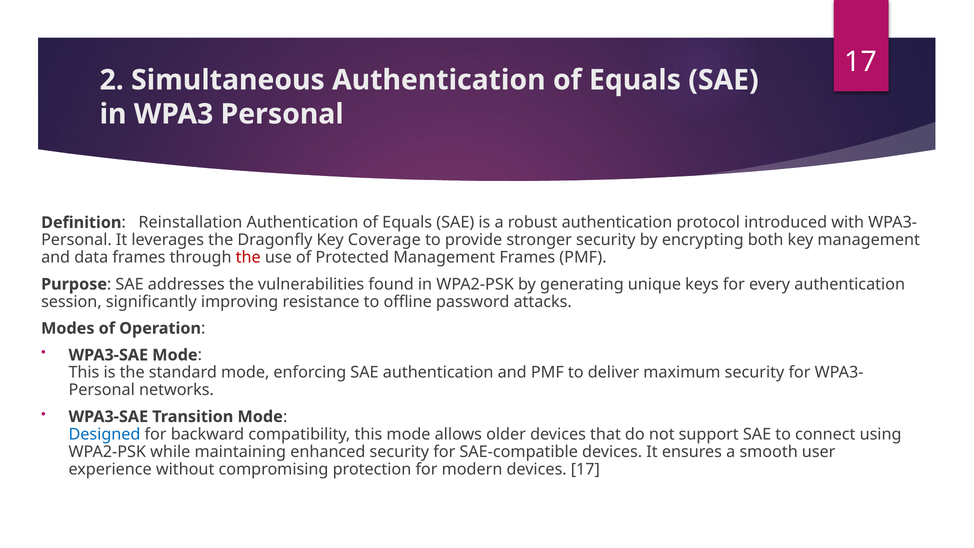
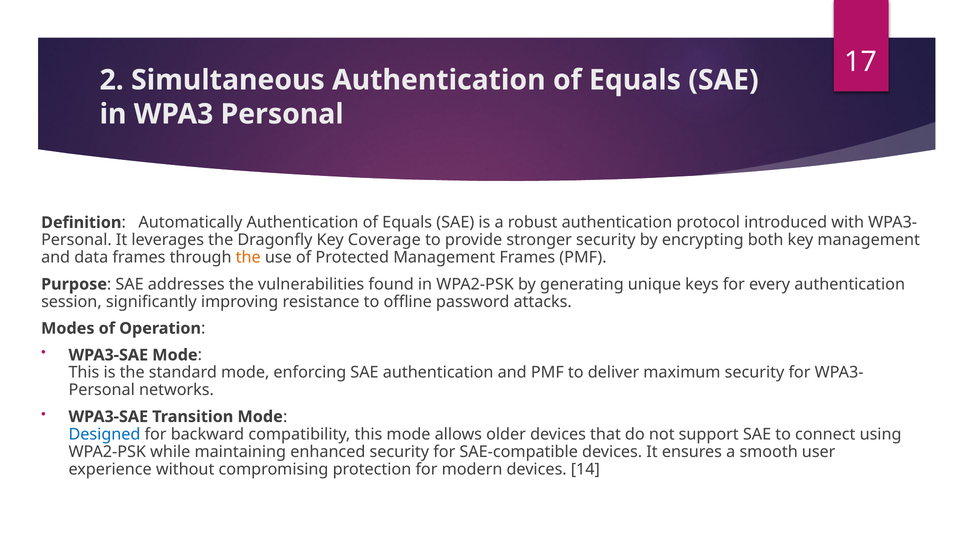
Reinstallation: Reinstallation -> Automatically (190, 223)
the colour: red -> orange (248, 258)
devices 17: 17 -> 14 (585, 469)
